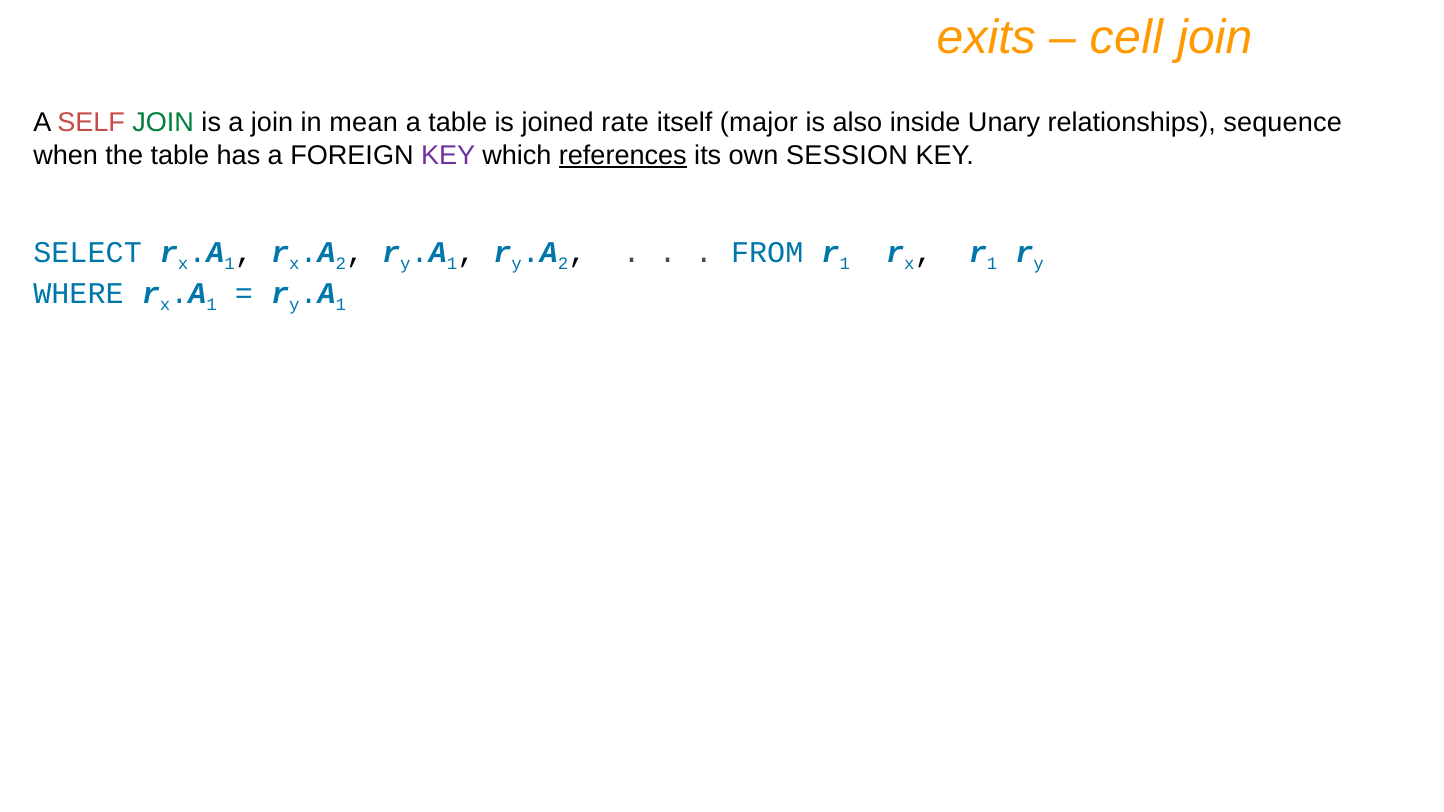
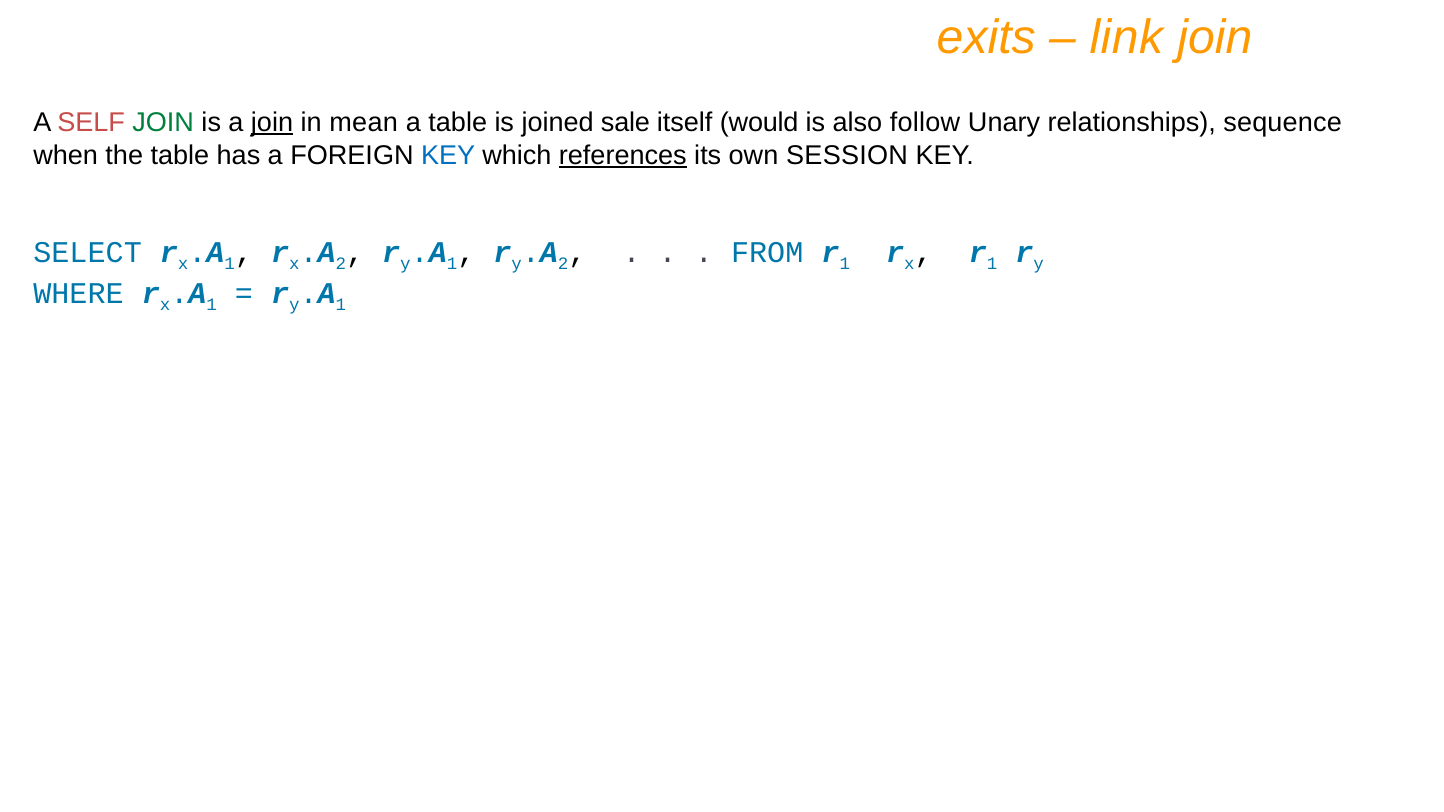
cell: cell -> link (1126, 38)
join underline: none -> present (272, 123)
rate: rate -> sale (625, 123)
major: major -> would (759, 123)
inside: inside -> follow (925, 123)
KEY colour: purple -> blue (448, 155)
